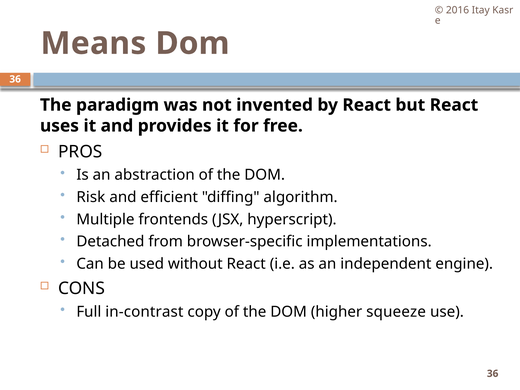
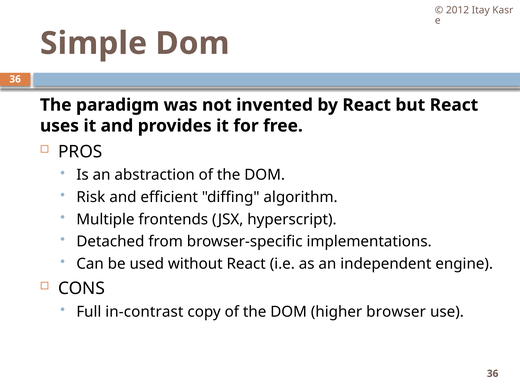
2016: 2016 -> 2012 (458, 10)
Means: Means -> Simple (94, 43)
squeeze: squeeze -> browser (396, 312)
